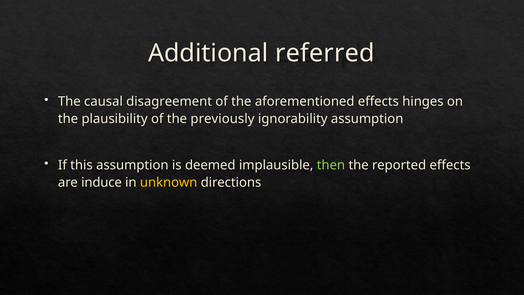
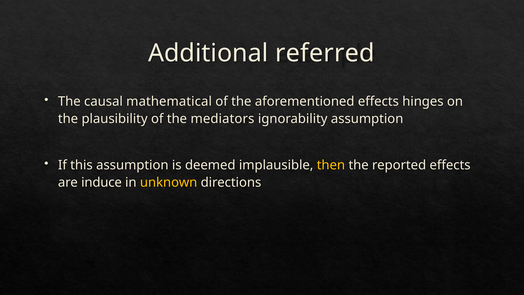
disagreement: disagreement -> mathematical (169, 102)
previously: previously -> mediators (222, 119)
then colour: light green -> yellow (331, 165)
